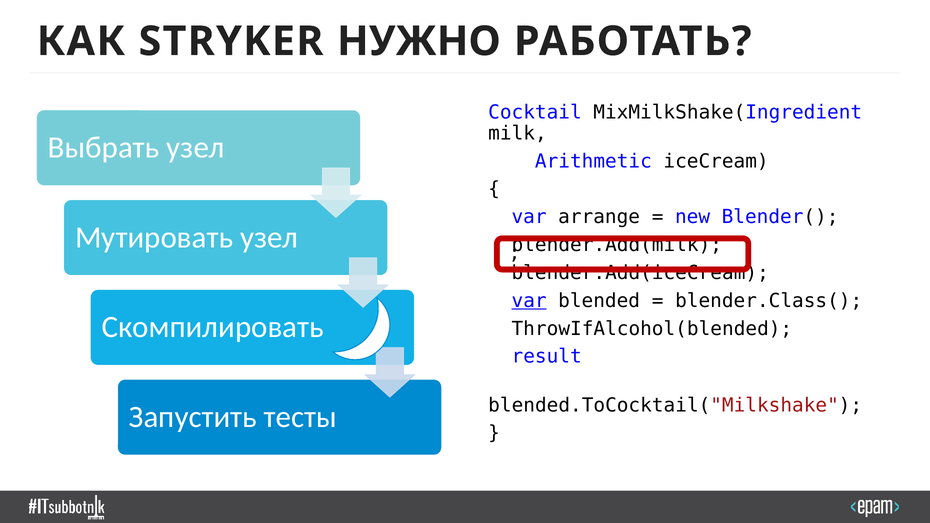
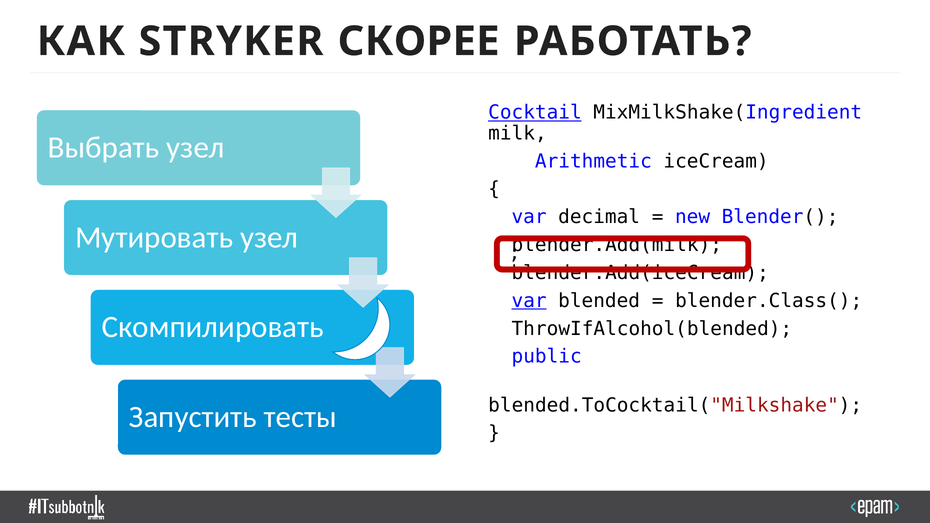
НУЖНО: НУЖНО -> СКОРЕЕ (419, 41)
Cocktail underline: none -> present (535, 113)
arrange: arrange -> decimal (599, 217)
result: result -> public (547, 357)
